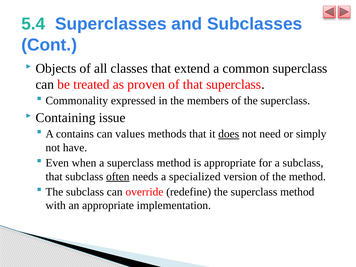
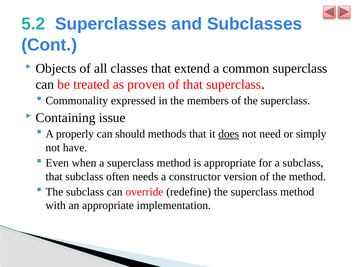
5.4: 5.4 -> 5.2 (33, 24)
contains: contains -> properly (75, 134)
values: values -> should (130, 134)
often underline: present -> none (118, 177)
specialized: specialized -> constructor (195, 177)
